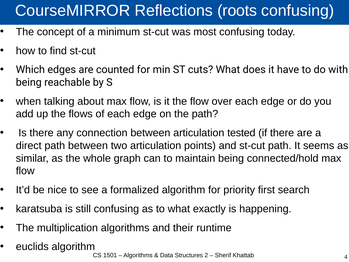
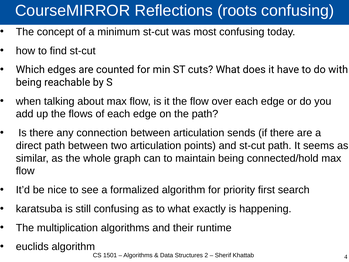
tested: tested -> sends (241, 133)
